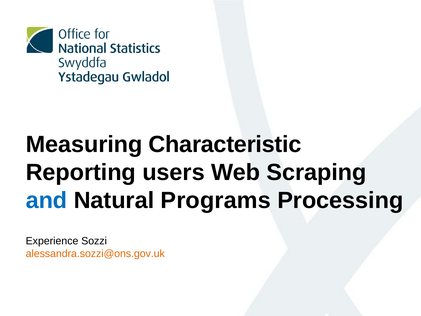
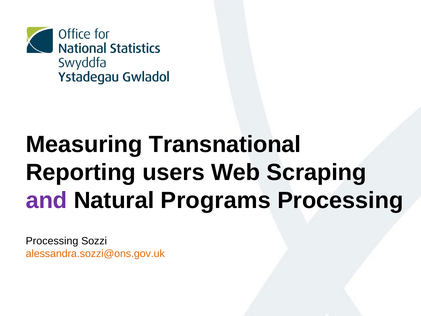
Characteristic: Characteristic -> Transnational (225, 144)
and colour: blue -> purple (46, 200)
Experience: Experience -> Processing (52, 241)
